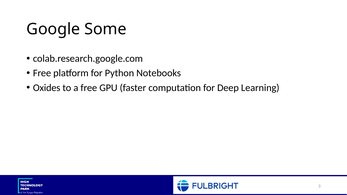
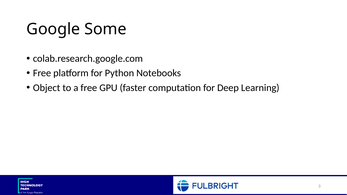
Oxides: Oxides -> Object (47, 88)
